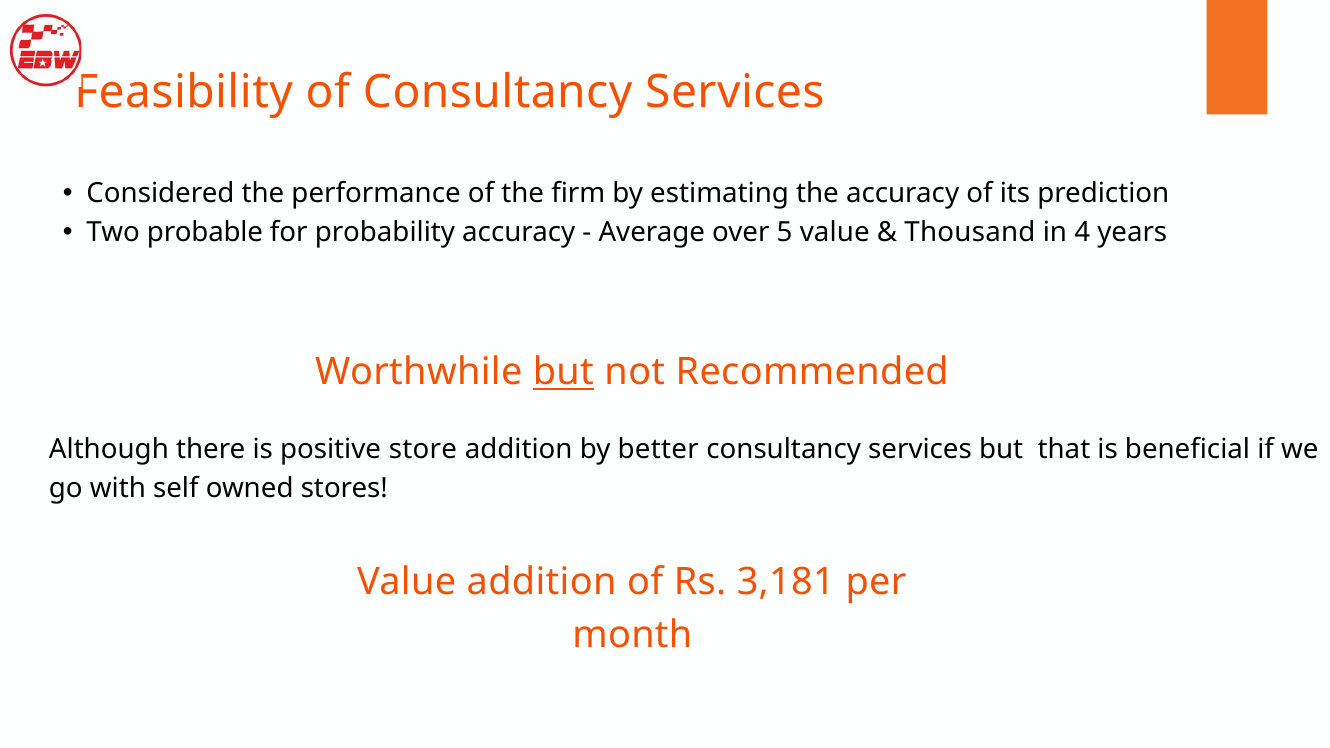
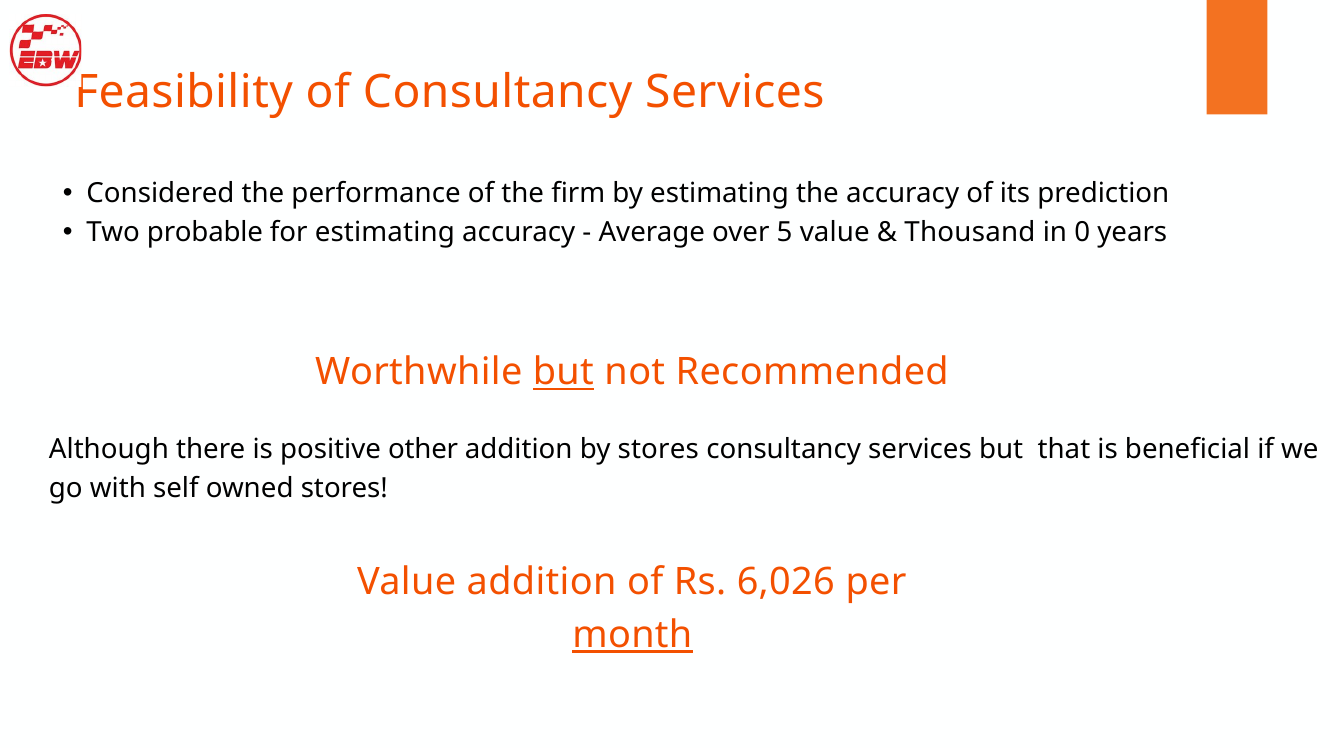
for probability: probability -> estimating (385, 233)
4: 4 -> 0 (1082, 233)
store: store -> other (423, 450)
by better: better -> stores (658, 450)
3,181: 3,181 -> 6,026 (786, 582)
month underline: none -> present (632, 635)
